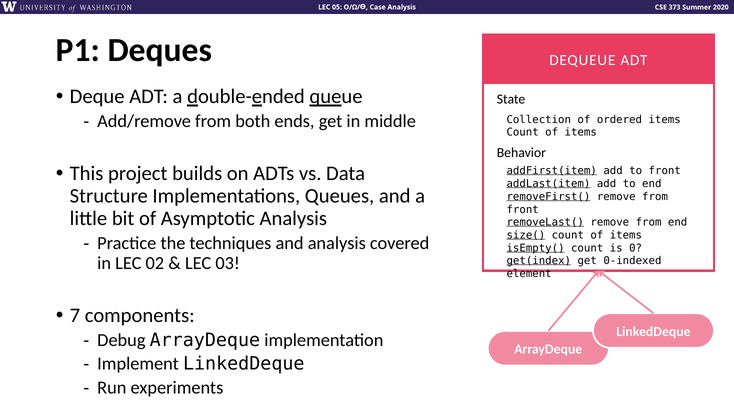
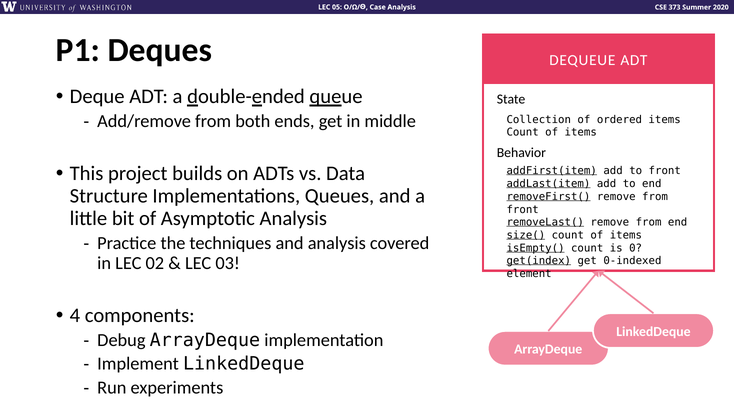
7: 7 -> 4 (75, 315)
